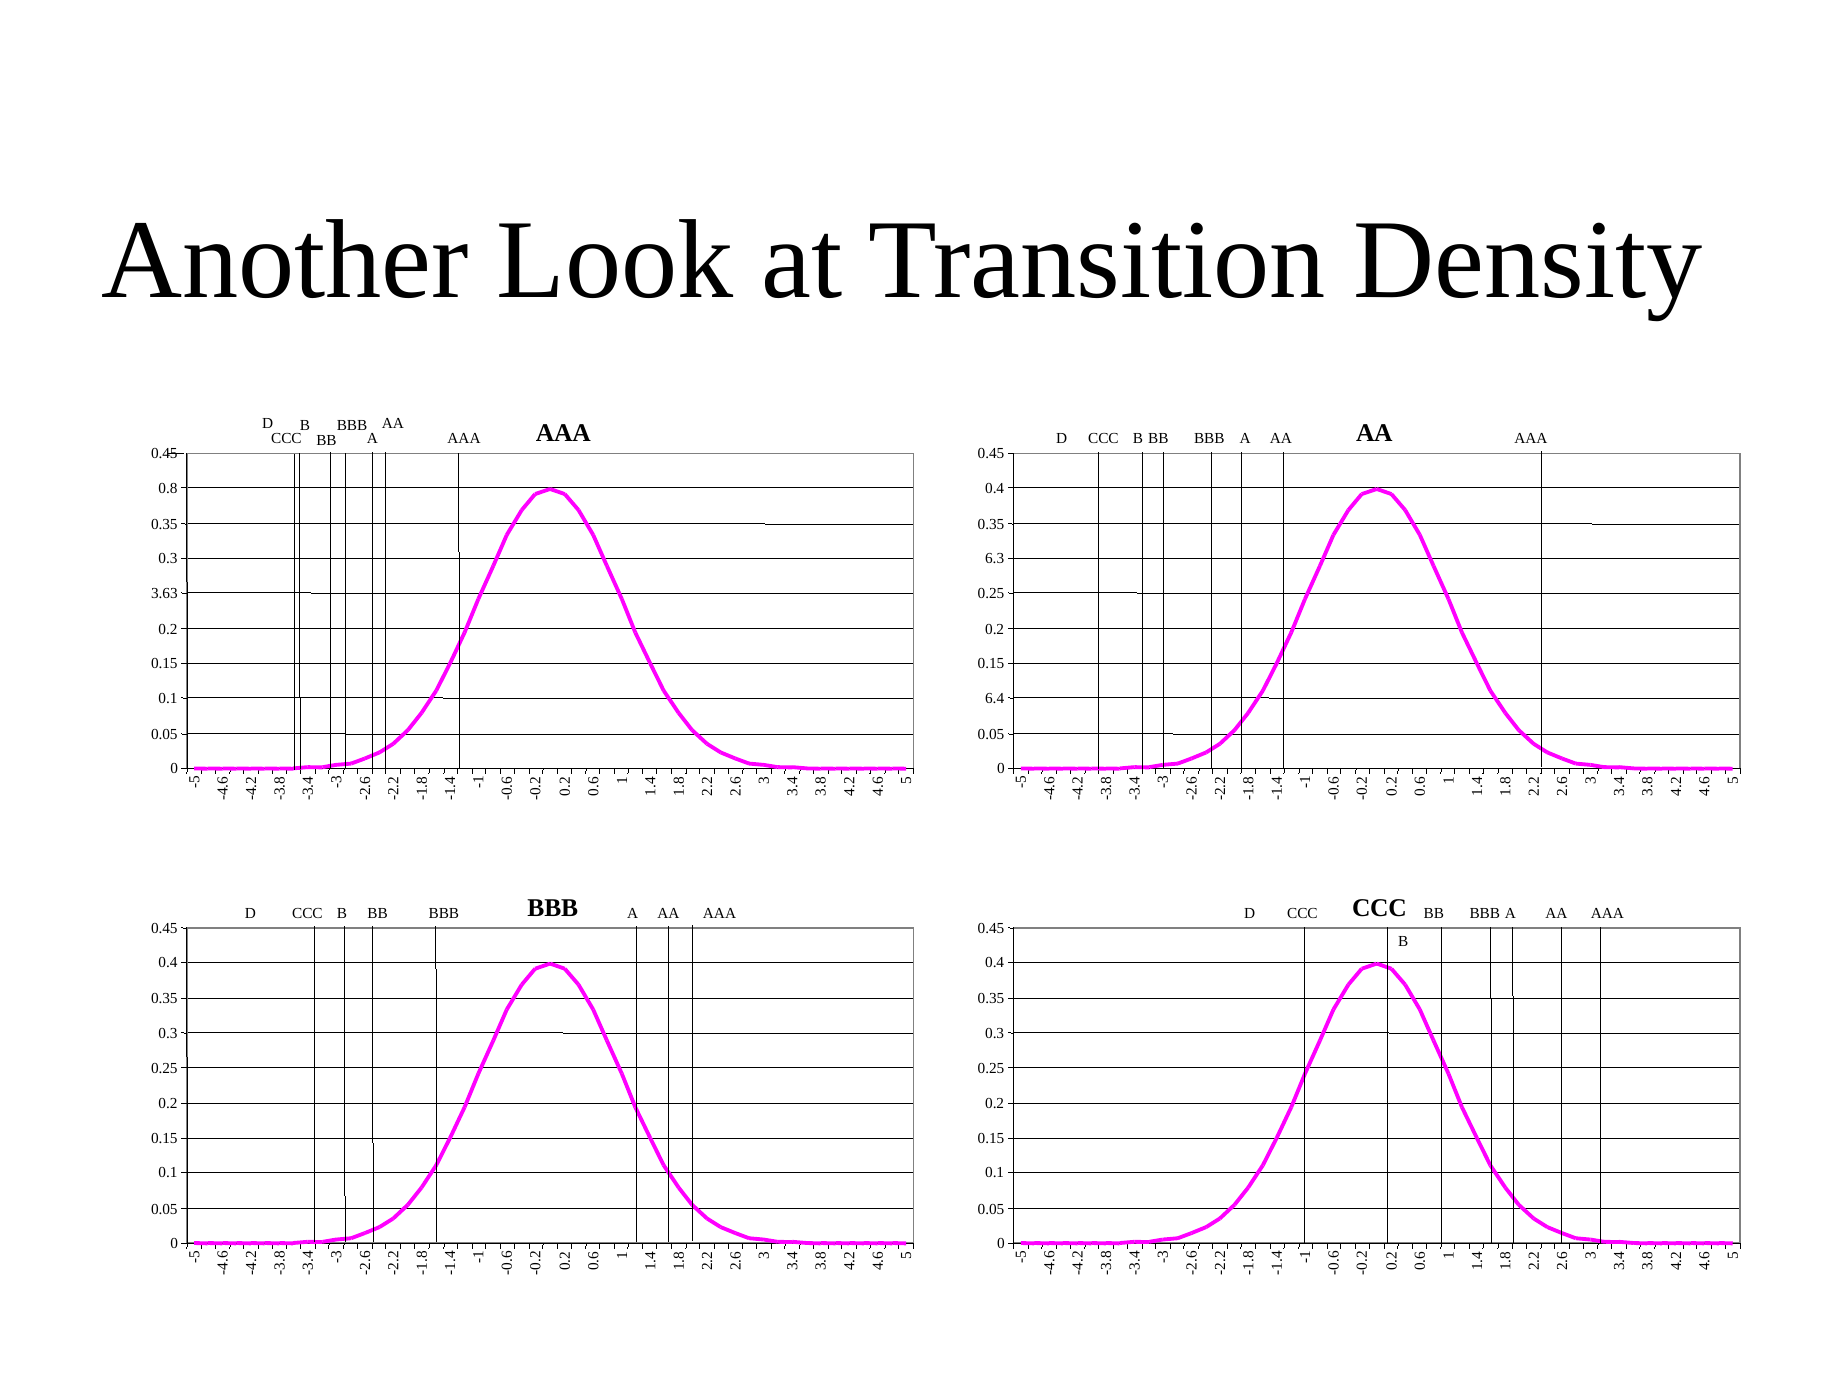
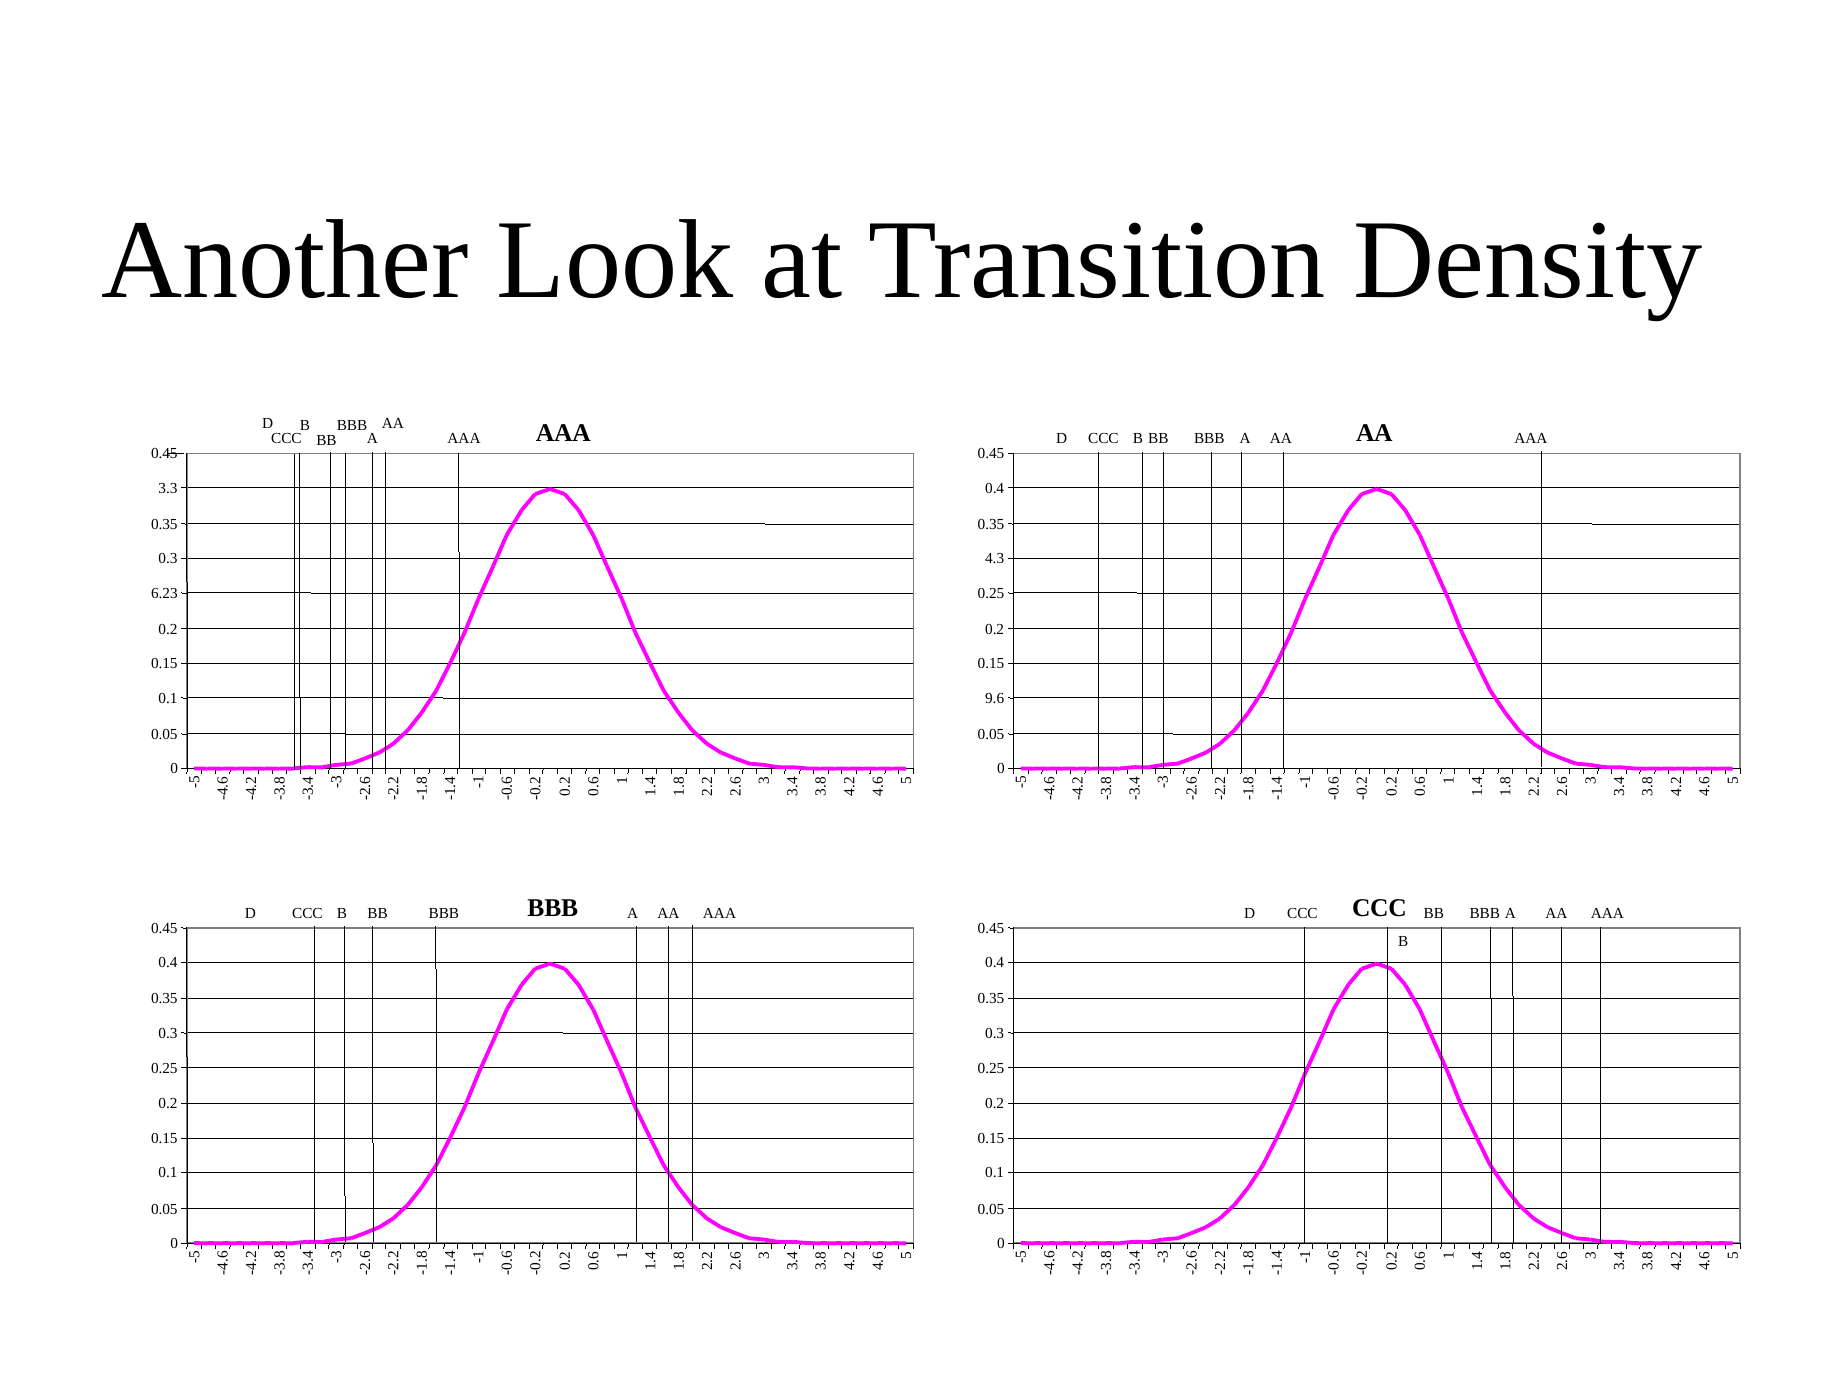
0.8: 0.8 -> 3.3 (168, 488)
6.3: 6.3 -> 4.3 (995, 558)
3.63: 3.63 -> 6.23 (164, 593)
6.4: 6.4 -> 9.6 (995, 698)
